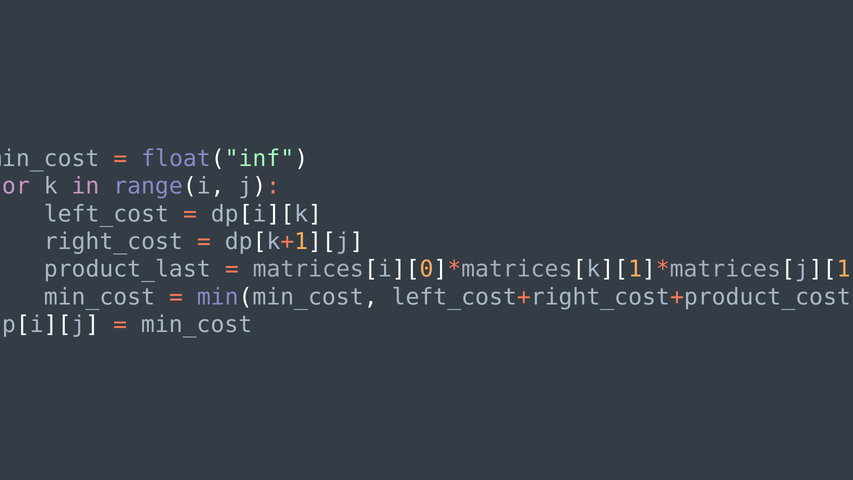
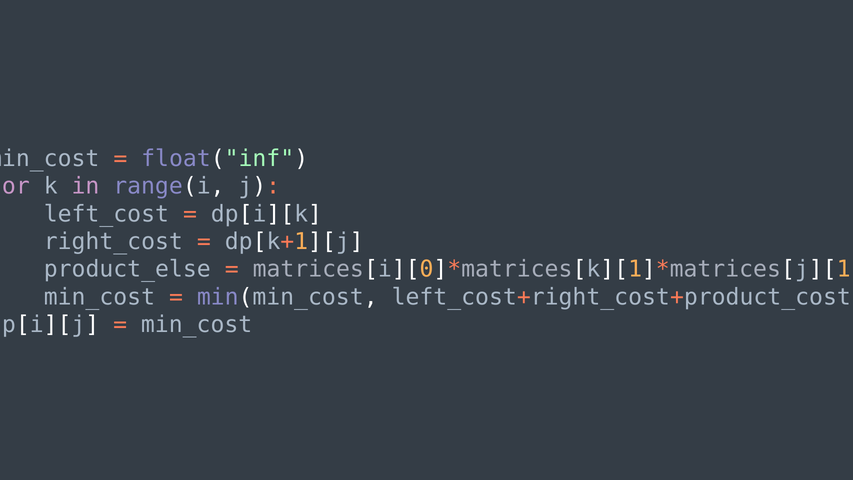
product_last: product_last -> product_else (127, 269)
